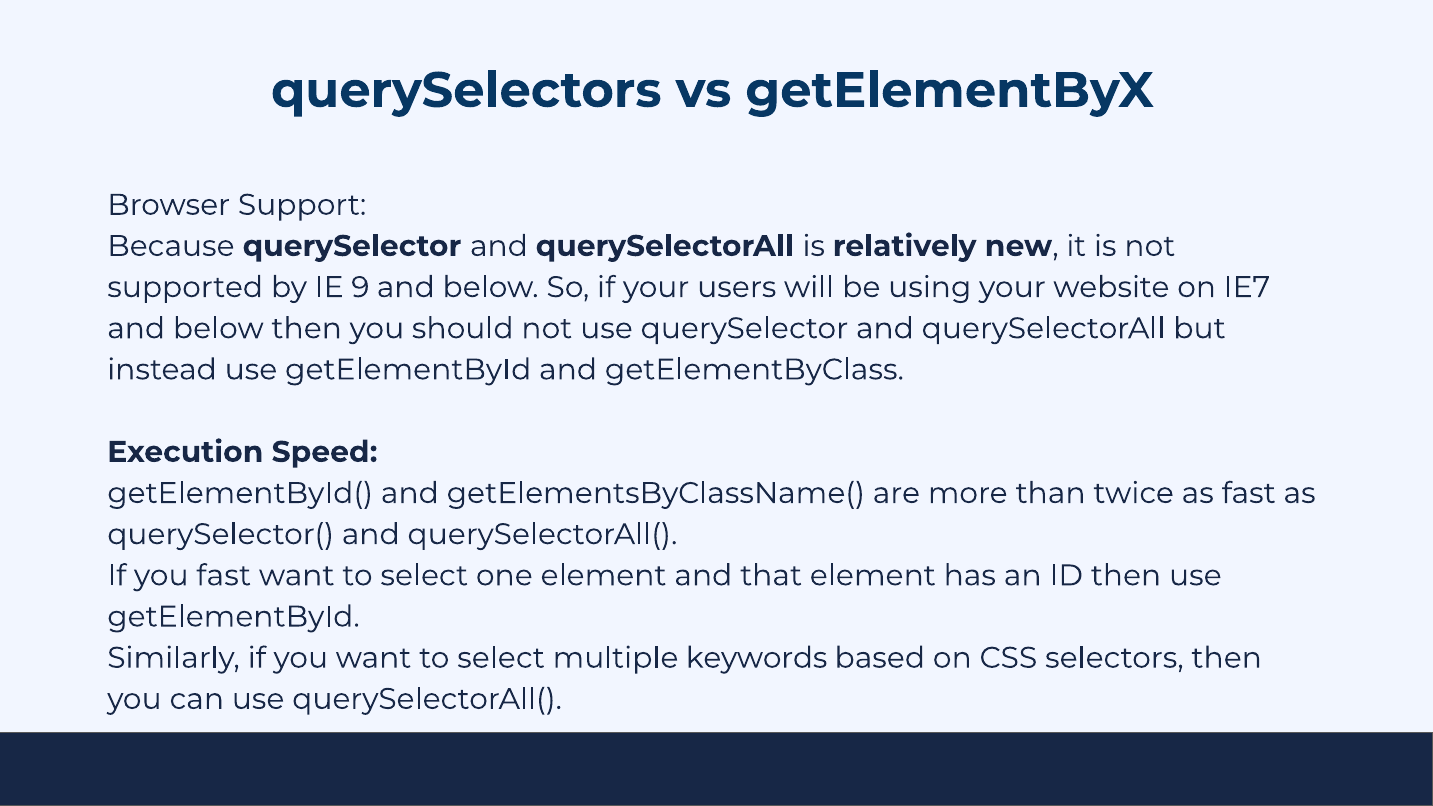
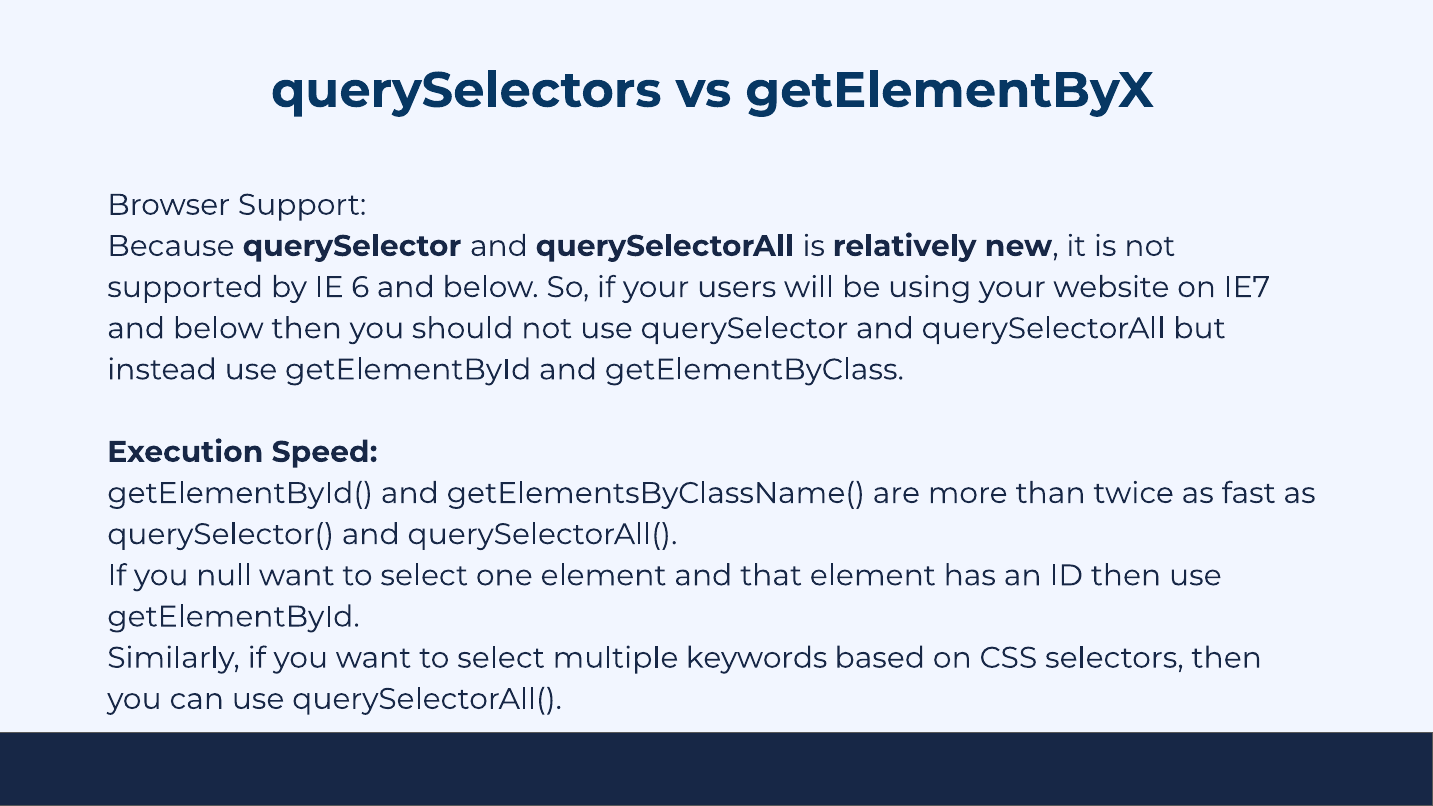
9: 9 -> 6 (360, 287)
you fast: fast -> null (224, 576)
